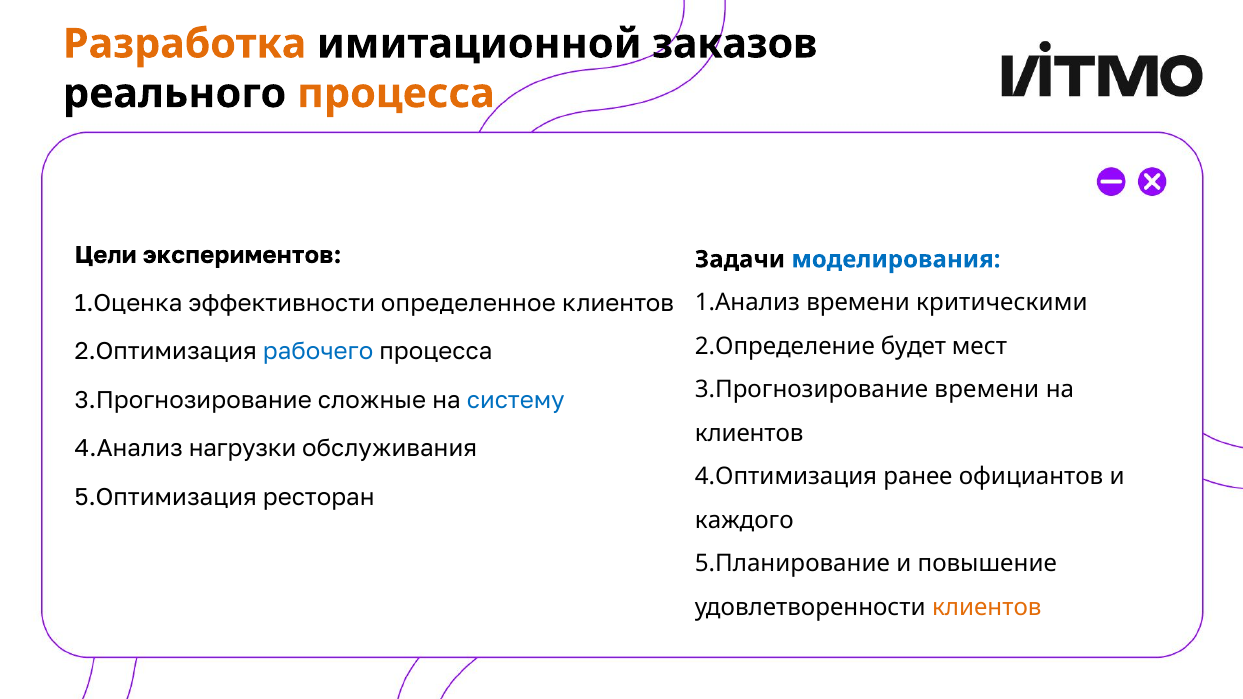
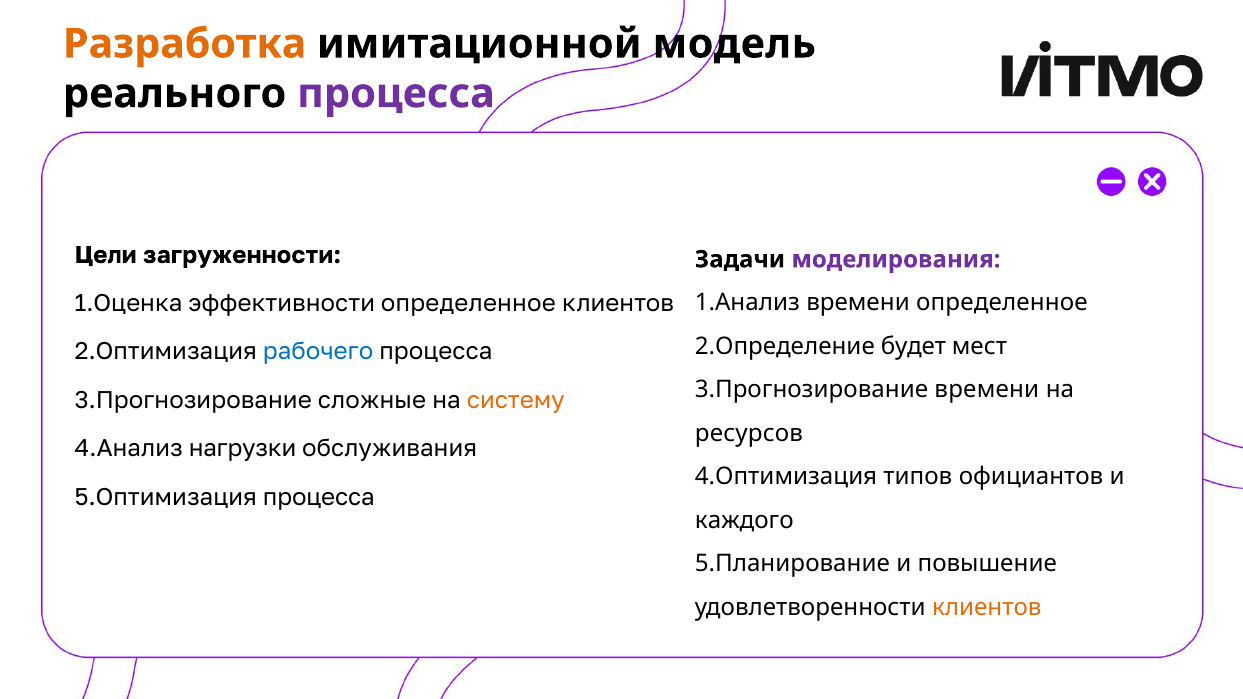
заказов: заказов -> модель (734, 44)
процесса colour: orange -> purple (396, 94)
экспериментов: экспериментов -> загруженности (242, 255)
моделирования colour: blue -> purple (896, 260)
времени критическими: критическими -> определенное (1002, 303)
систему colour: blue -> orange (516, 400)
клиентов: клиентов -> ресурсов (749, 434)
ранее: ранее -> типов (918, 477)
ресторан: ресторан -> процесса (319, 497)
